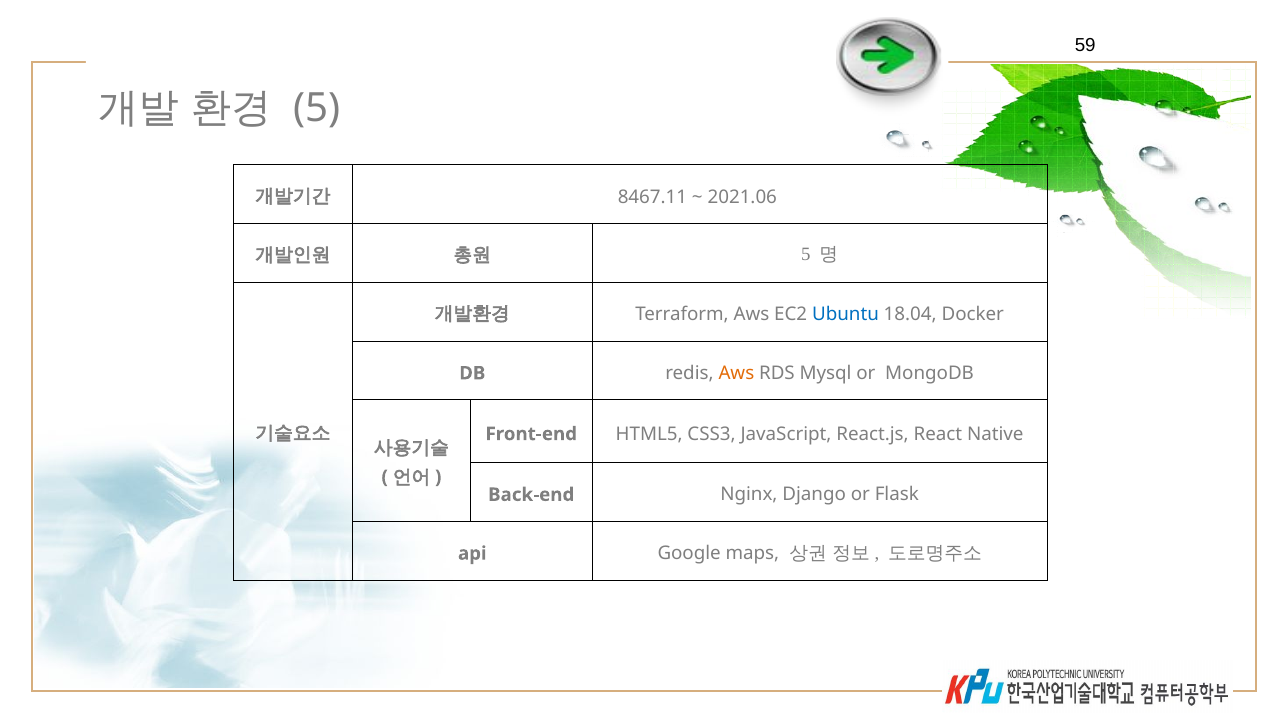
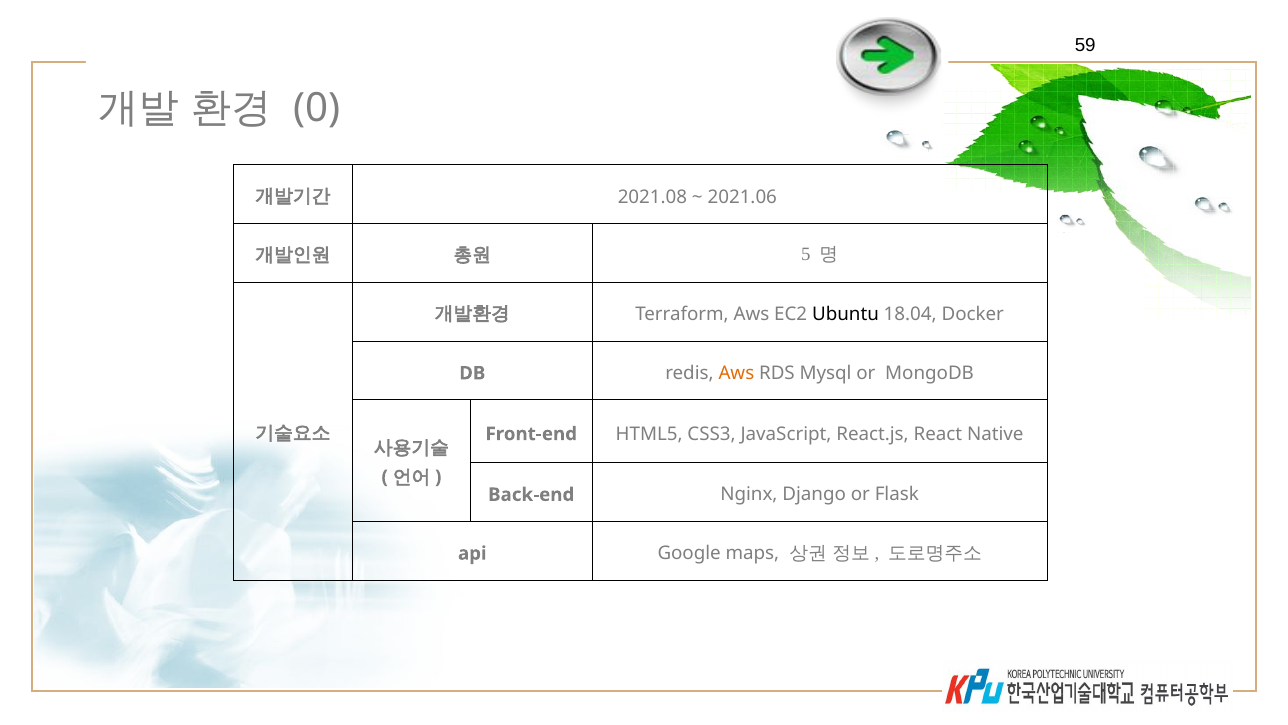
5: 5 -> 0 (317, 108)
8467.11: 8467.11 -> 2021.08 (652, 197)
Ubuntu colour: blue -> black (845, 314)
